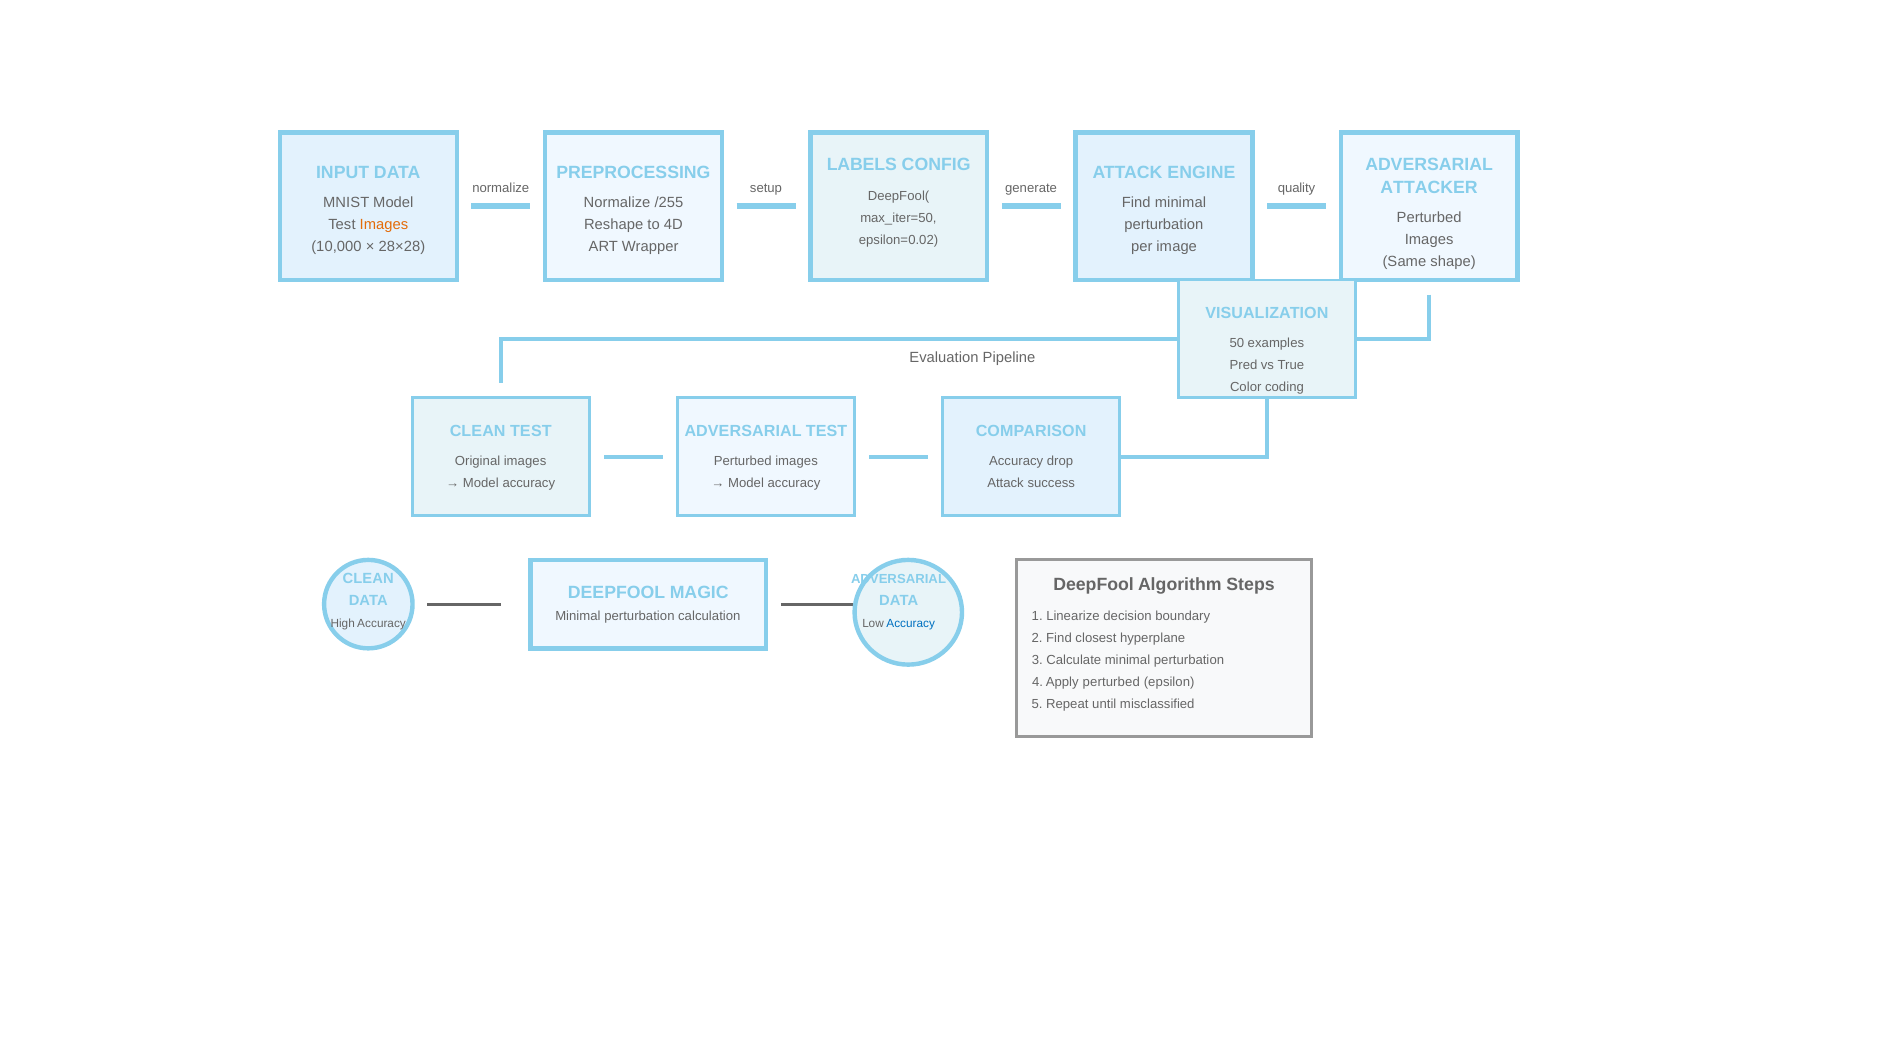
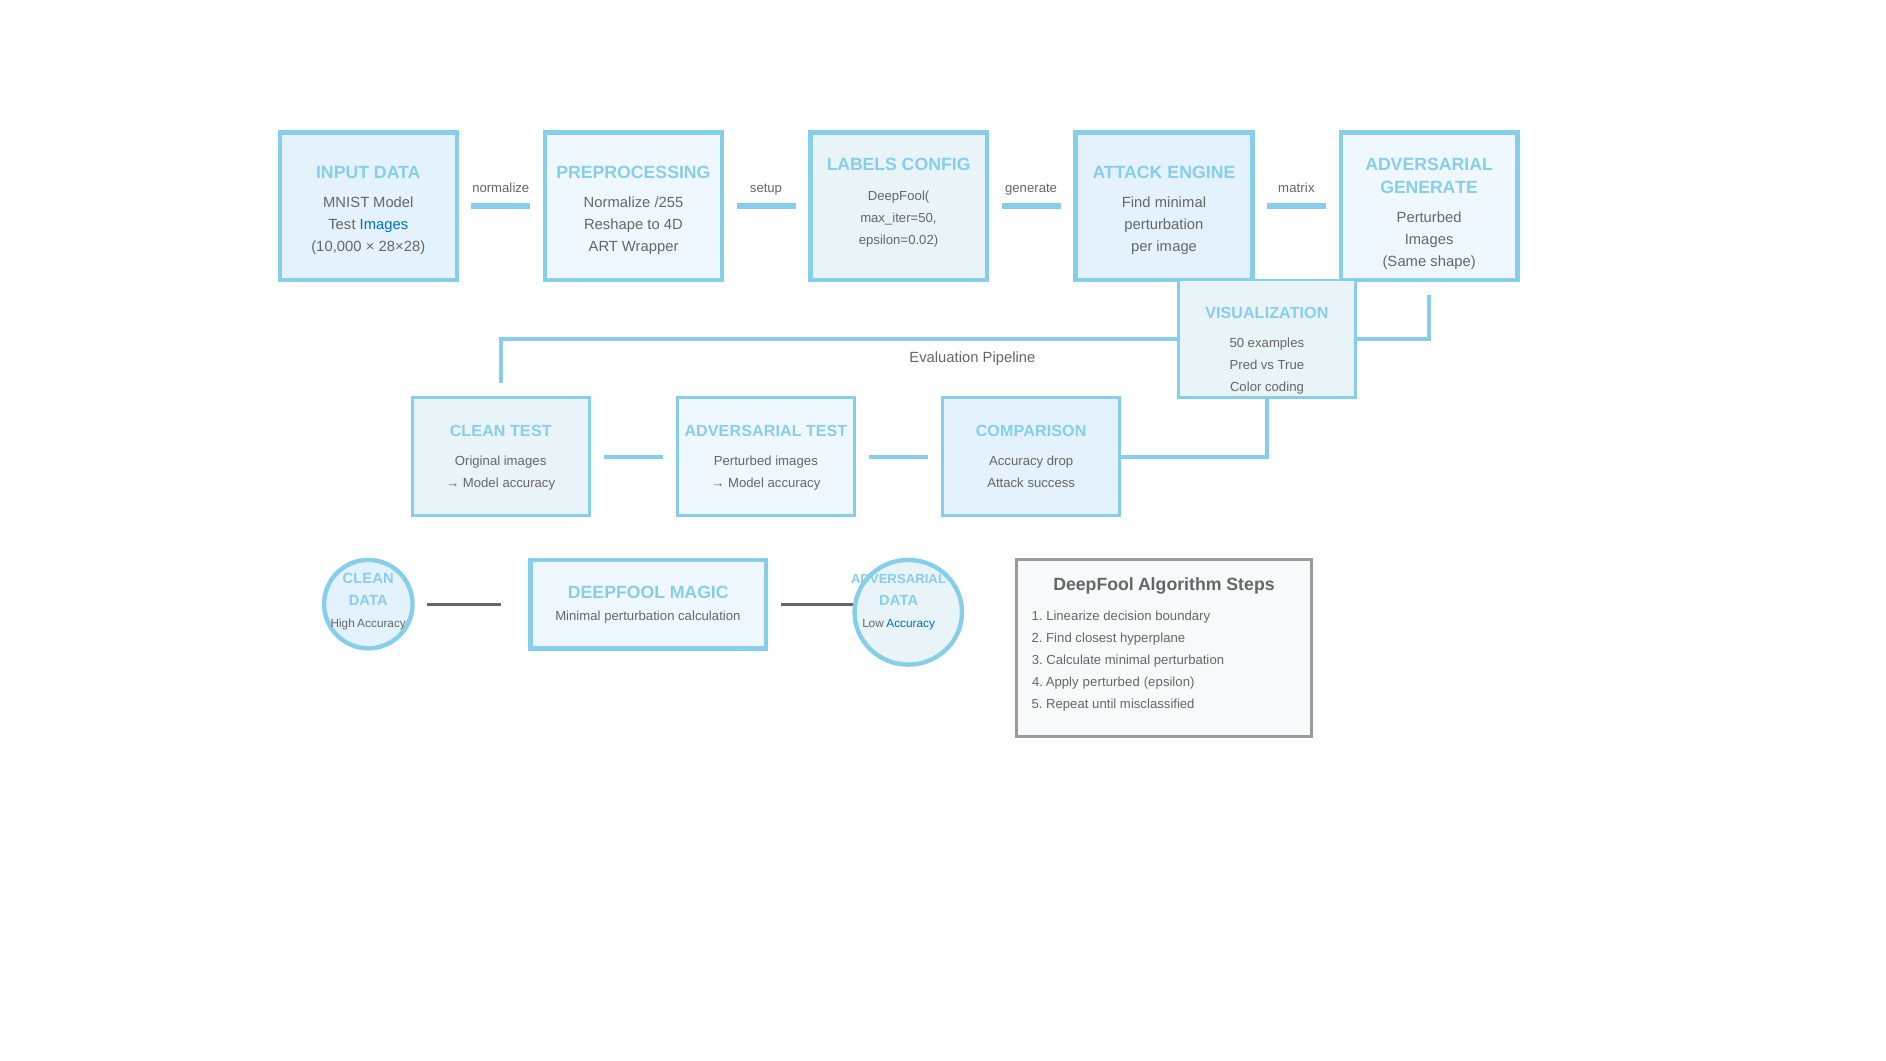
ATTACKER: ATTACKER -> GENERATE (1429, 187)
quality: quality -> matrix (1296, 188)
Images colour: orange -> blue (384, 225)
